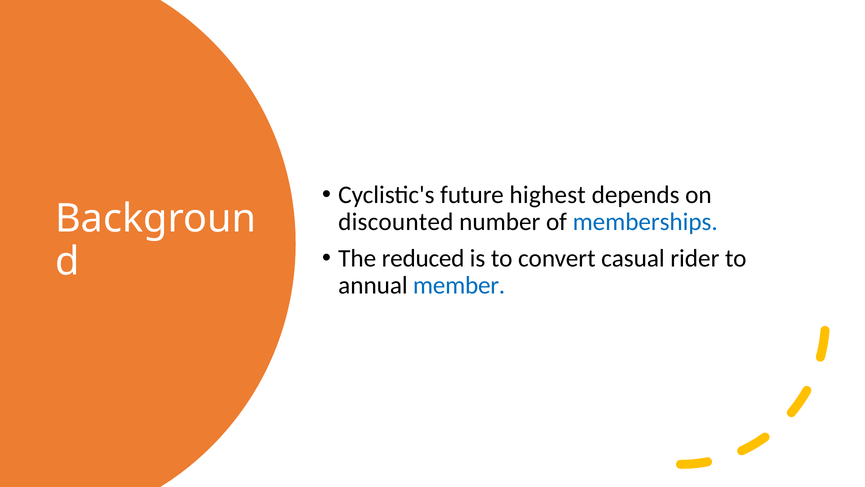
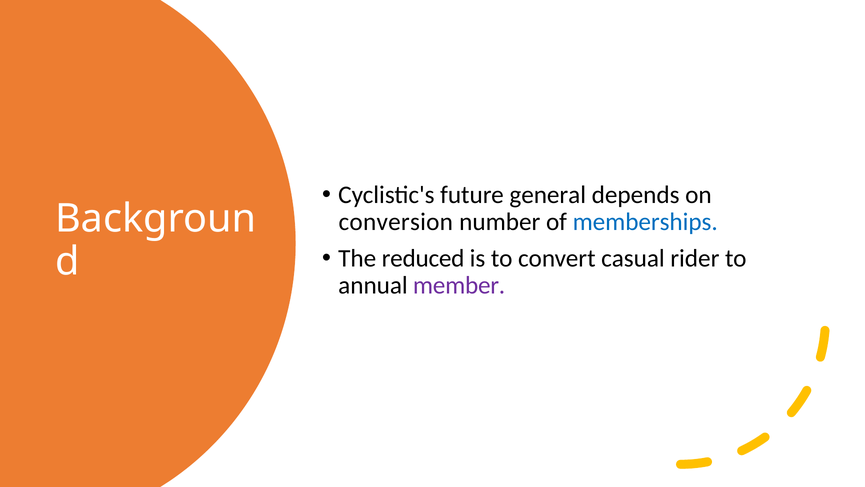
highest: highest -> general (548, 195)
discounted: discounted -> conversion (396, 222)
member colour: blue -> purple (459, 285)
